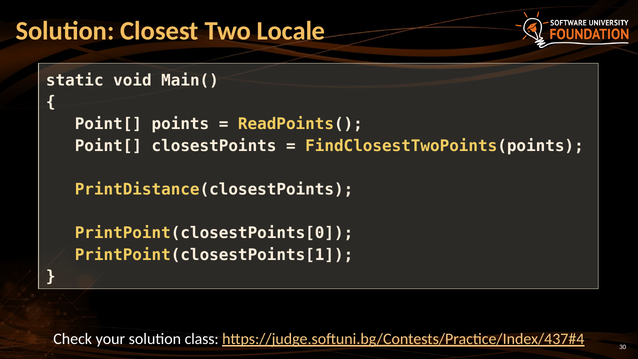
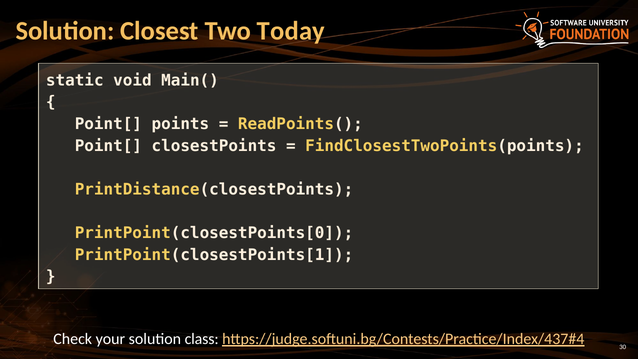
Locale: Locale -> Today (291, 31)
